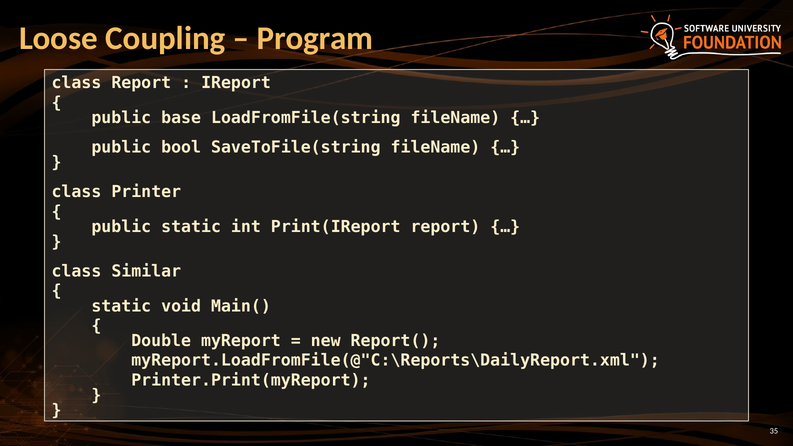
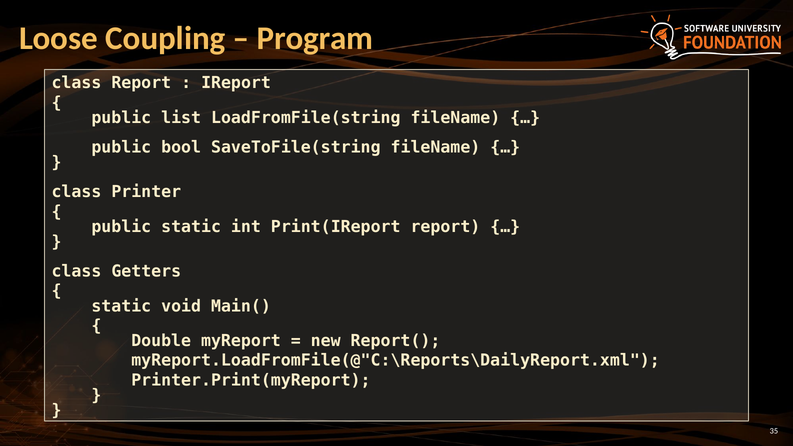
base: base -> list (181, 118)
Similar: Similar -> Getters (146, 271)
